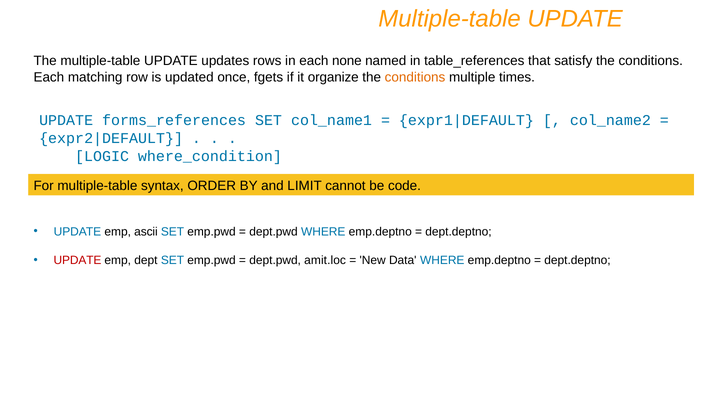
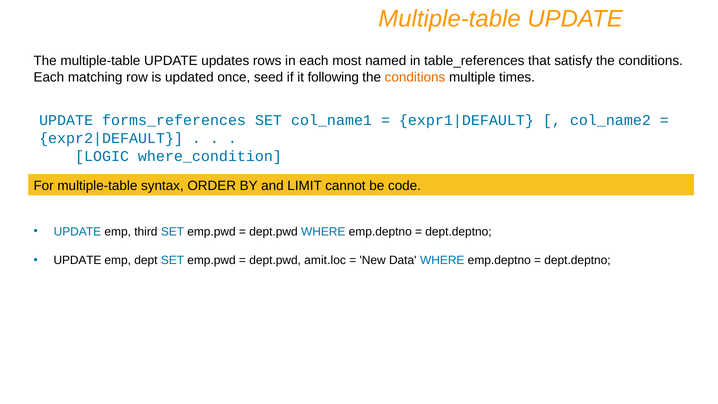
none: none -> most (347, 61)
fgets: fgets -> seed (269, 77)
organize: organize -> following (333, 77)
ascii: ascii -> third (146, 232)
UPDATE colour: red -> black (78, 260)
